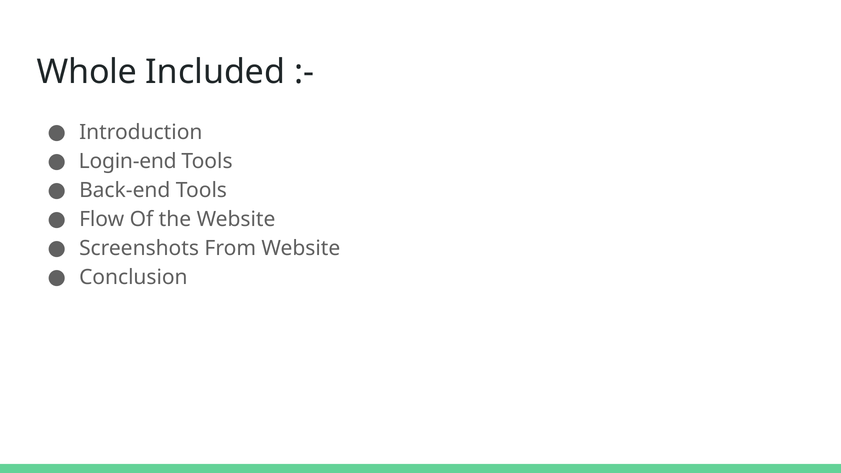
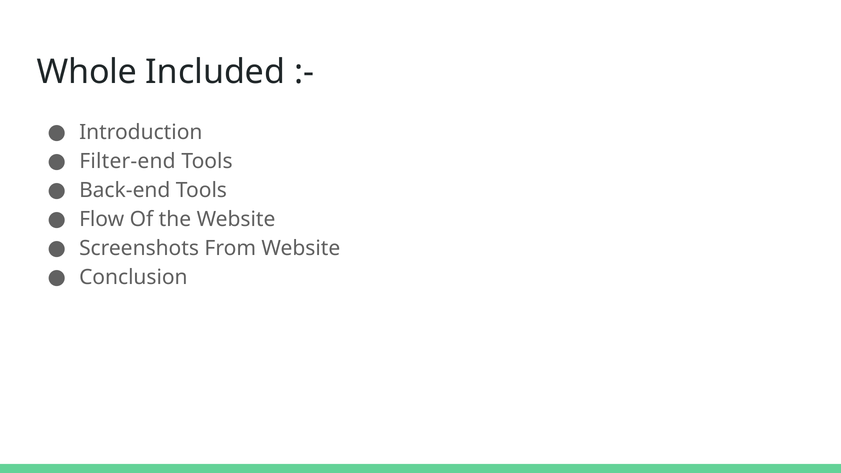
Login-end: Login-end -> Filter-end (127, 161)
